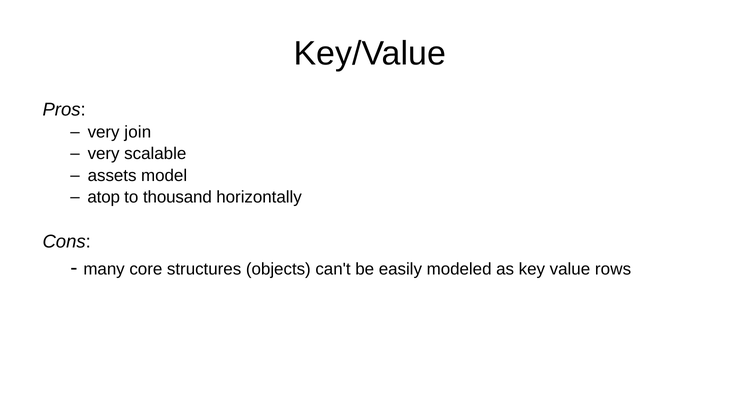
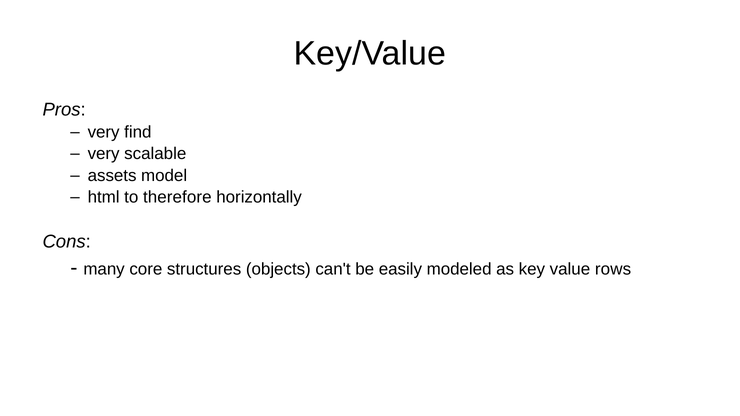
join: join -> find (138, 132)
atop: atop -> html (104, 197)
thousand: thousand -> therefore (177, 197)
